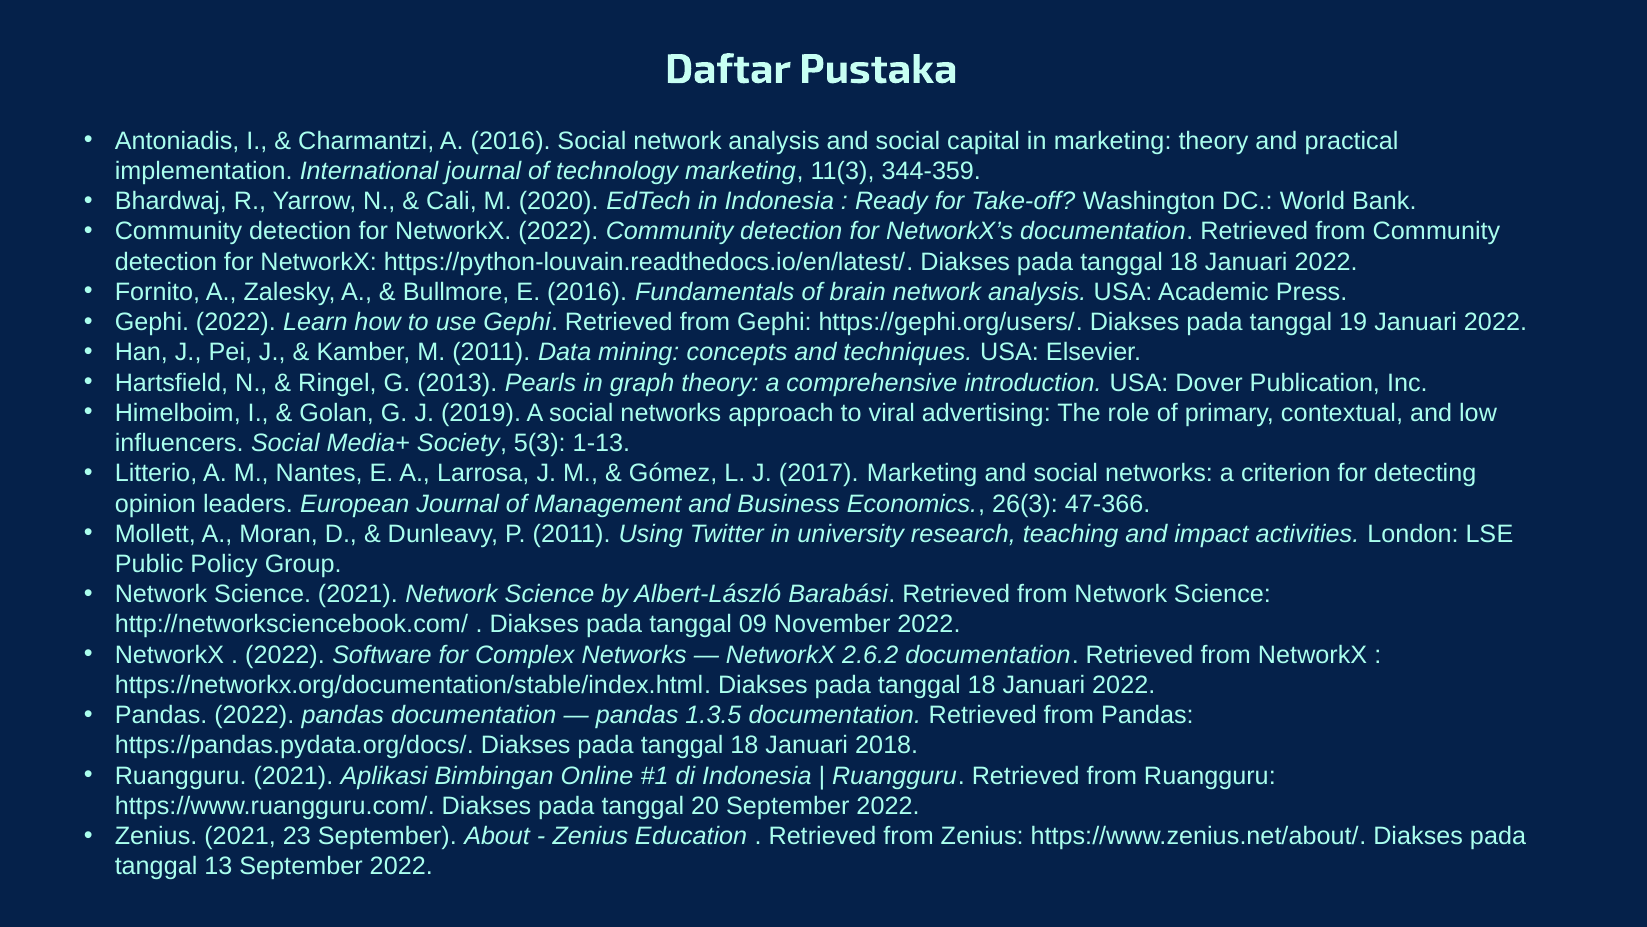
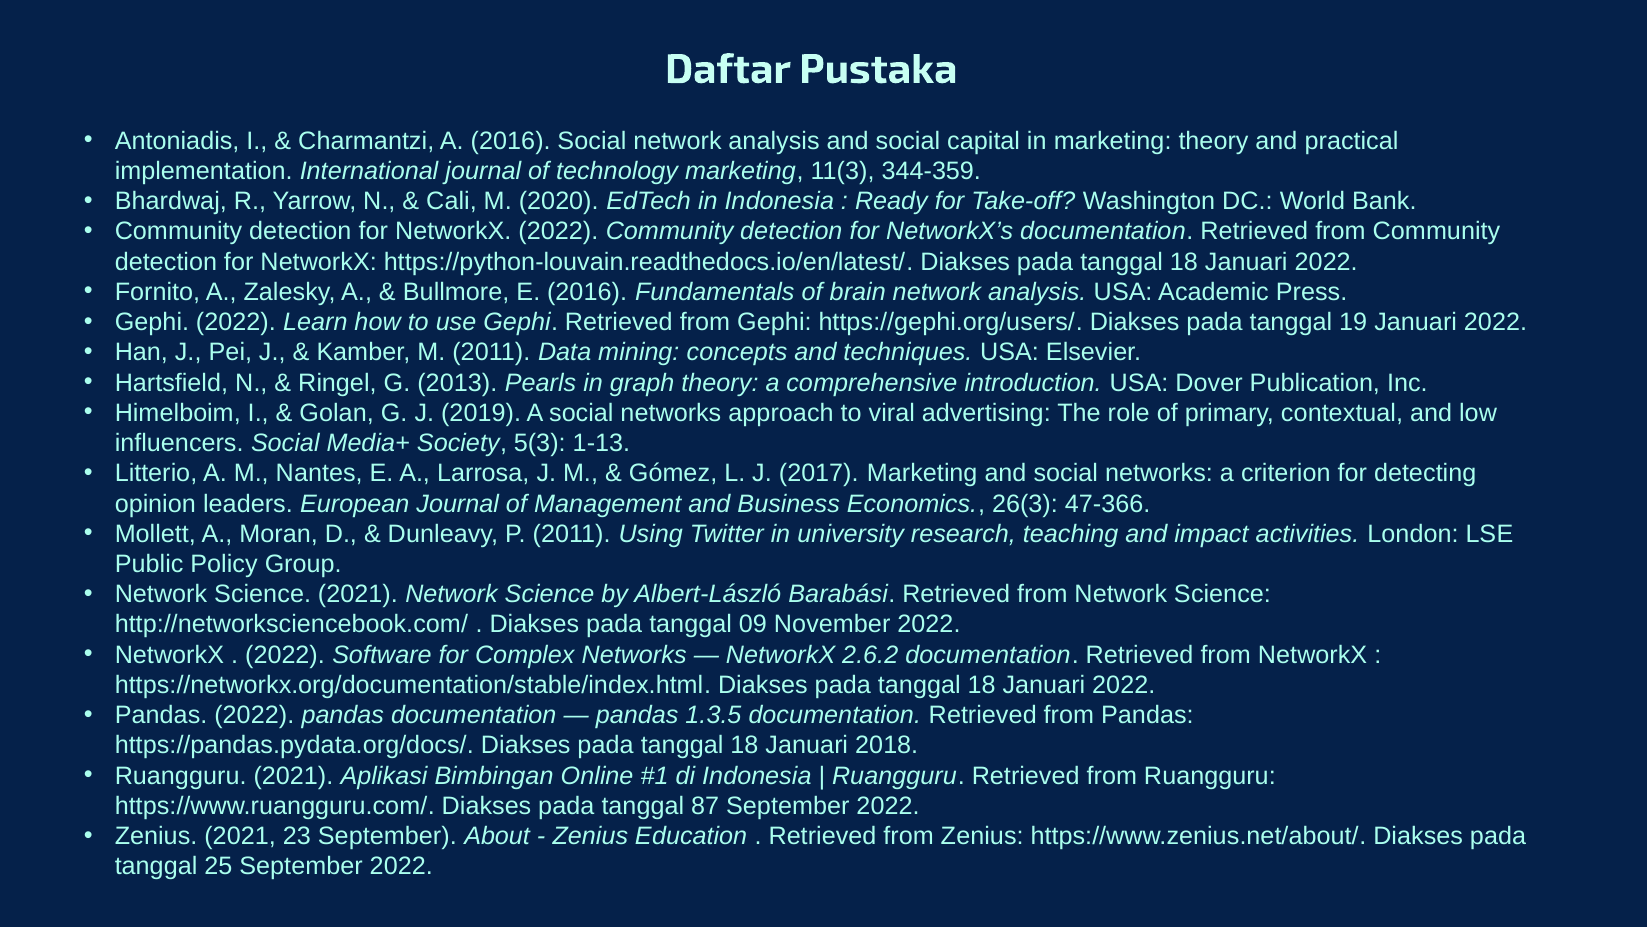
20: 20 -> 87 (705, 806)
13: 13 -> 25 (218, 866)
